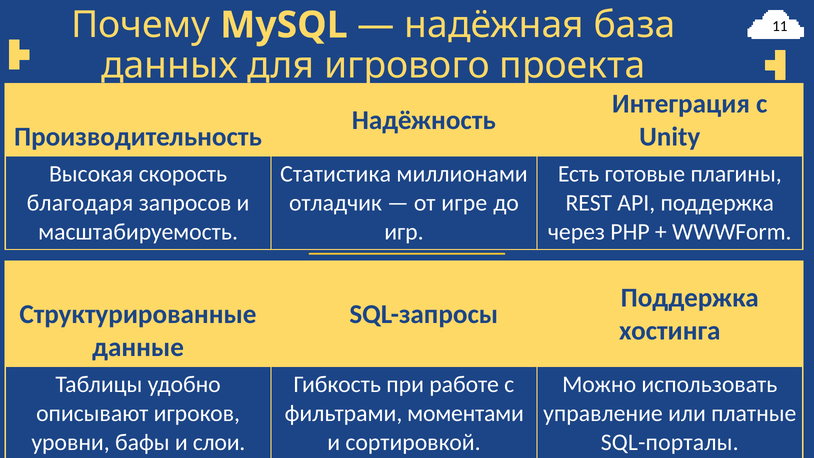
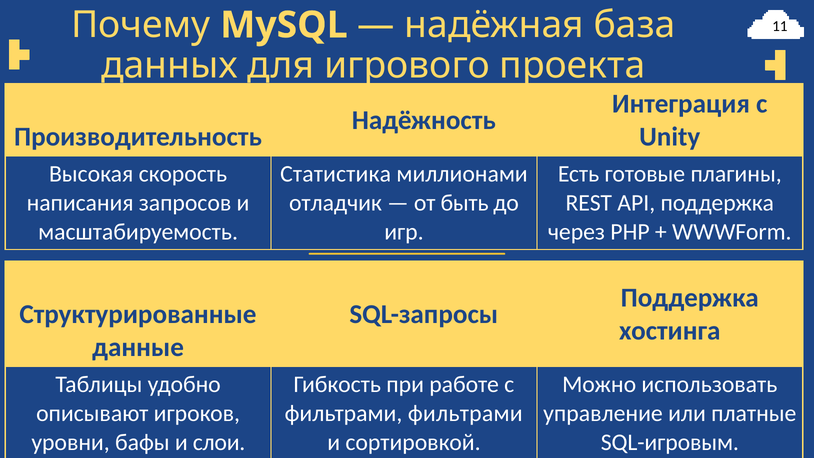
благодаря: благодаря -> написания (80, 203)
игре: игре -> быть (465, 203)
фильтрами моментами: моментами -> фильтрами (465, 413)
SQL-порталы: SQL-порталы -> SQL-игровым (670, 442)
